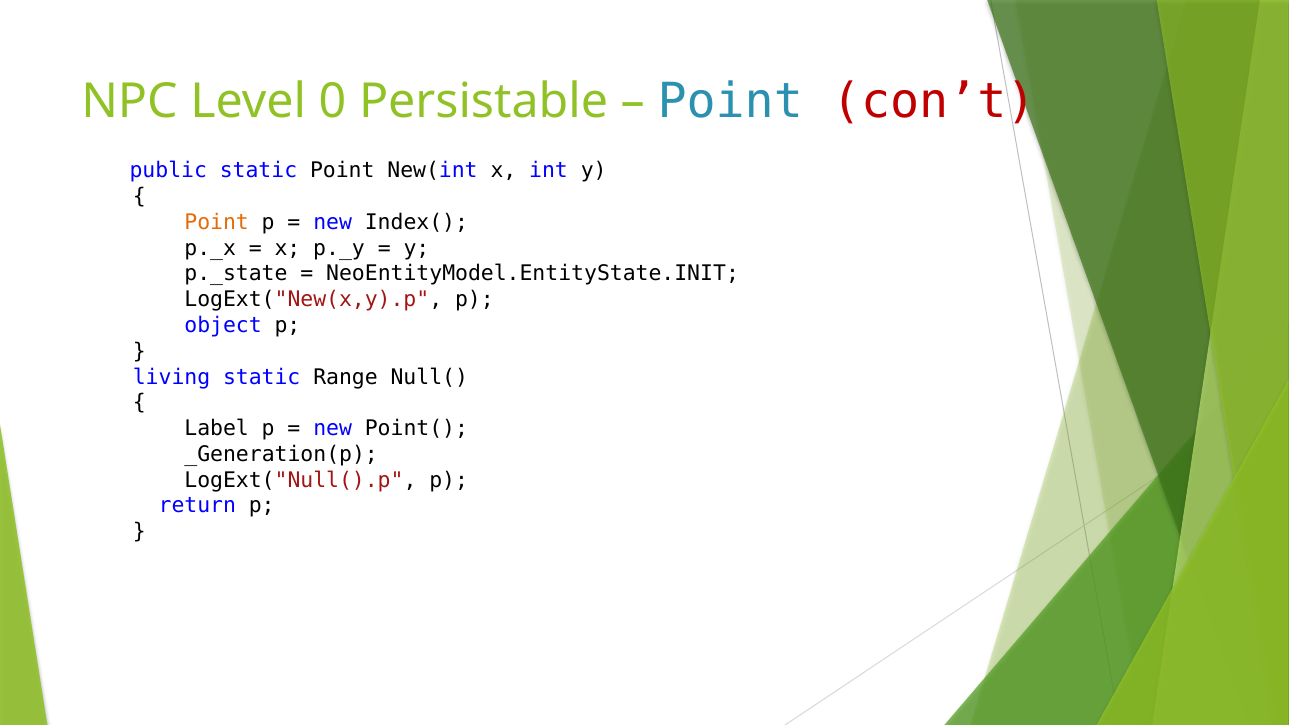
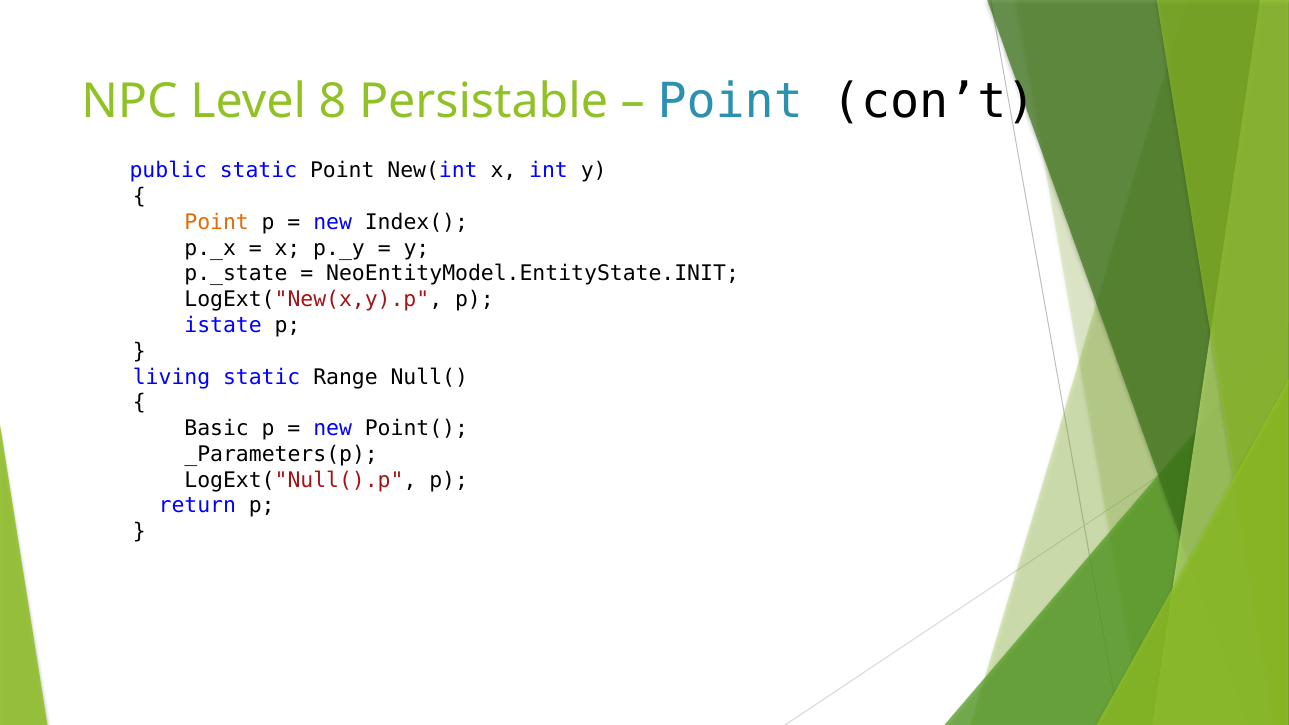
0: 0 -> 8 (333, 102)
con’t colour: red -> black (934, 102)
object: object -> istate (223, 325)
Label: Label -> Basic (217, 429)
_Generation(p: _Generation(p -> _Parameters(p (281, 454)
